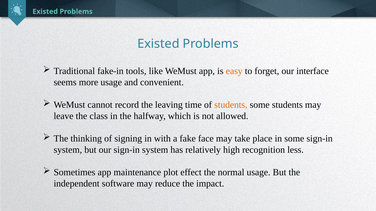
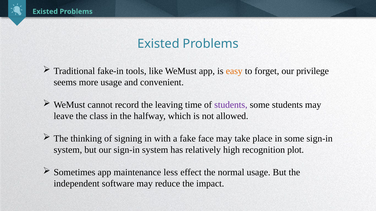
interface: interface -> privilege (313, 71)
students colour: orange -> purple (231, 105)
less: less -> plot (296, 150)
plot: plot -> less (171, 173)
